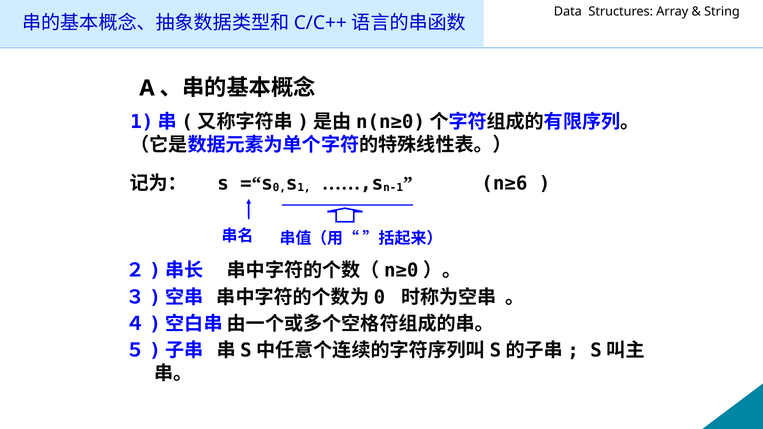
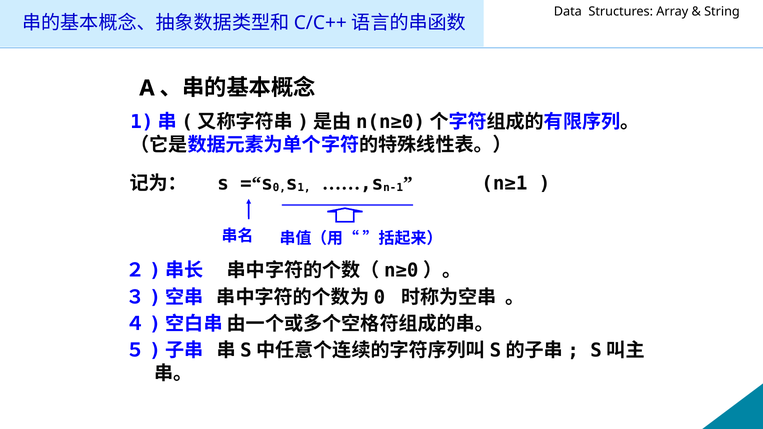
n≥6: n≥6 -> n≥1 (504, 184)
